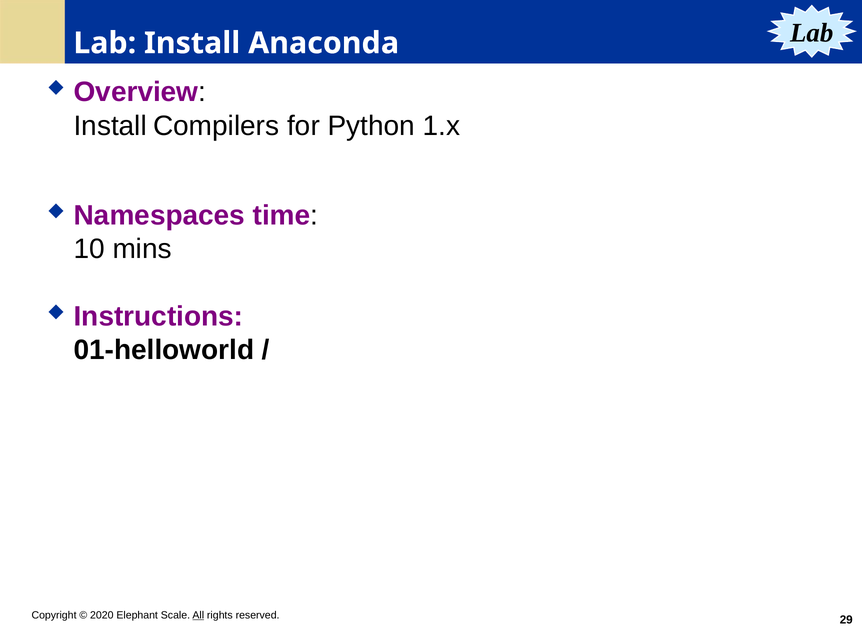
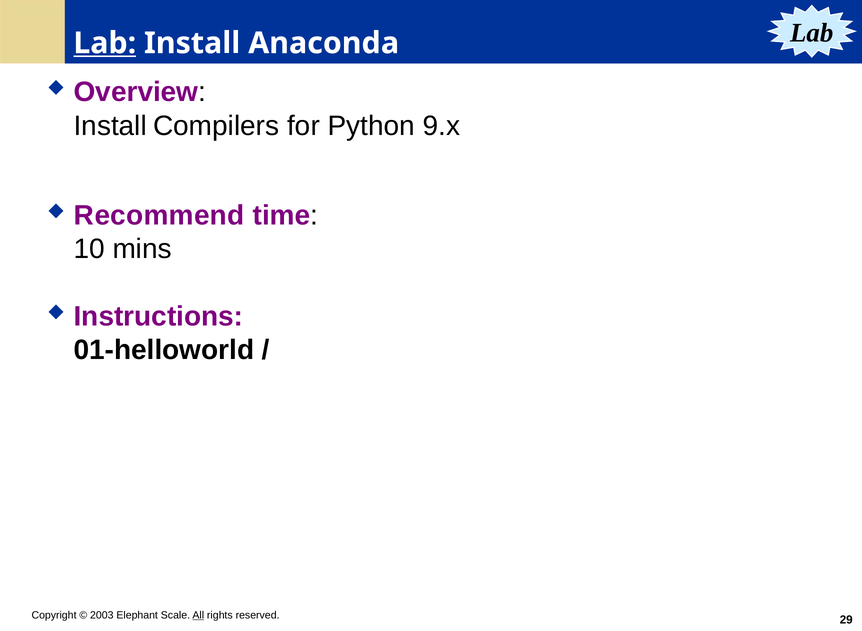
Lab underline: none -> present (105, 43)
1.x: 1.x -> 9.x (441, 126)
Namespaces: Namespaces -> Recommend (159, 215)
2020: 2020 -> 2003 (102, 615)
